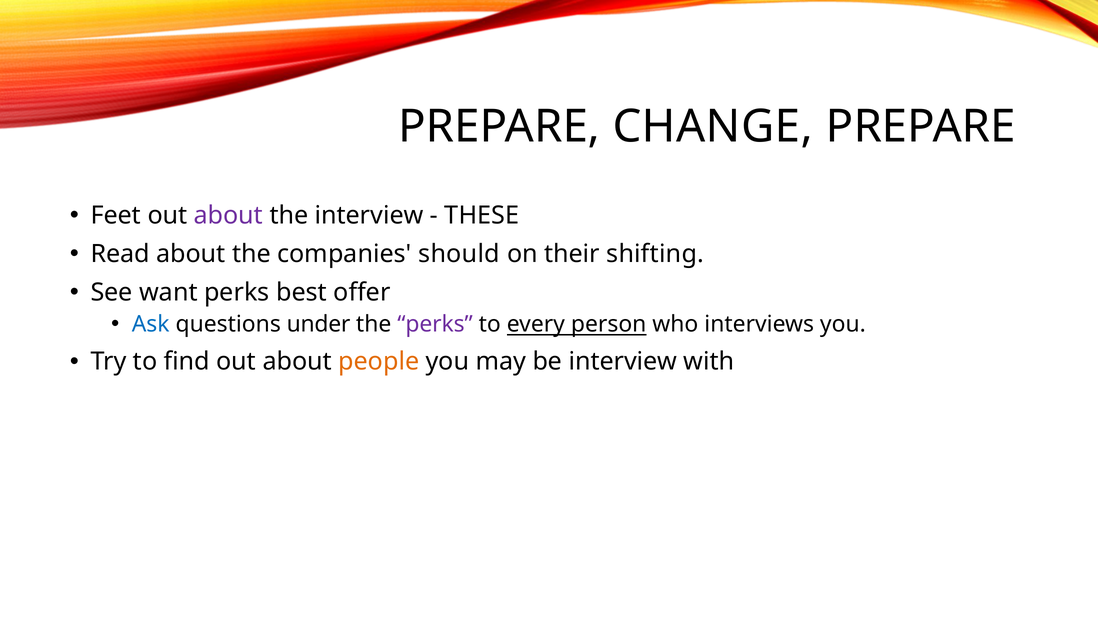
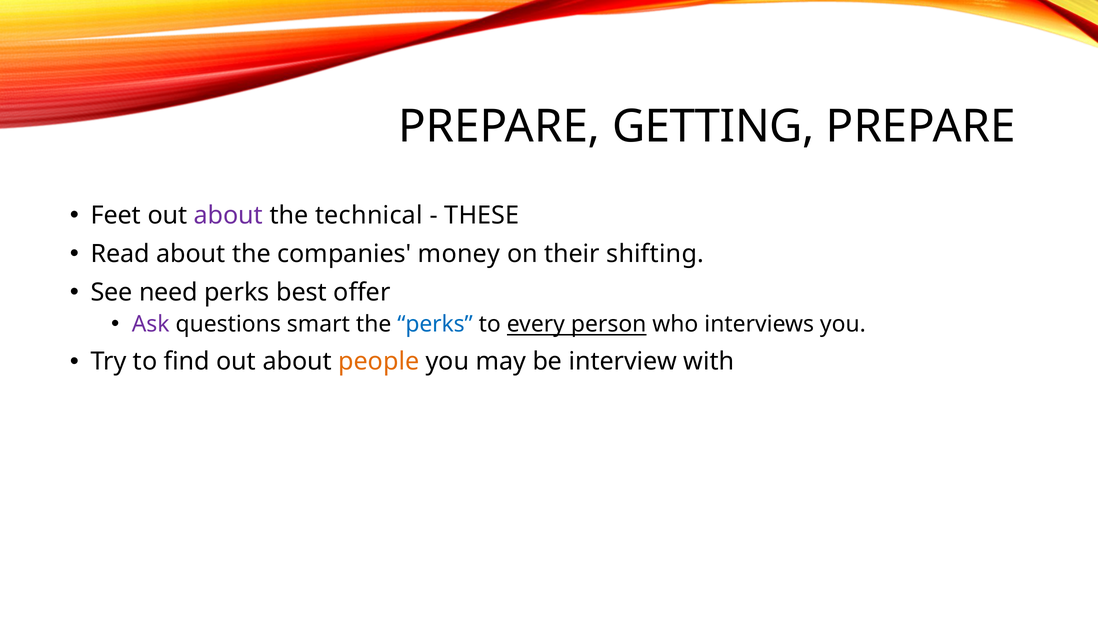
CHANGE: CHANGE -> GETTING (713, 127)
the interview: interview -> technical (369, 215)
should: should -> money (459, 254)
want: want -> need (169, 292)
Ask colour: blue -> purple (151, 324)
under: under -> smart (318, 324)
perks colour: purple -> blue (435, 324)
